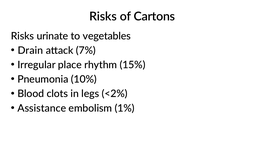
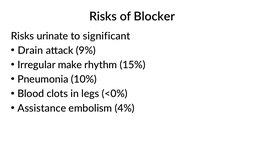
Cartons: Cartons -> Blocker (154, 16)
vegetables: vegetables -> significant (107, 36)
7%: 7% -> 9% (86, 51)
place: place -> make (70, 65)
<2%: <2% -> <0% (115, 94)
1%: 1% -> 4% (125, 108)
